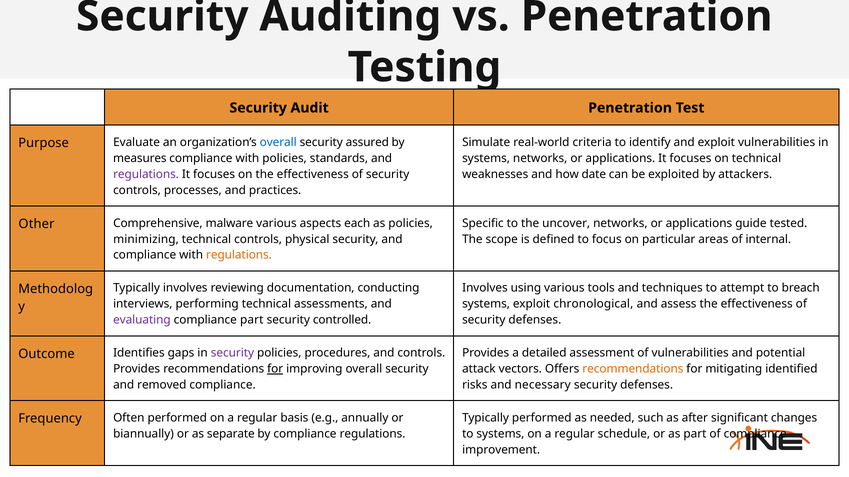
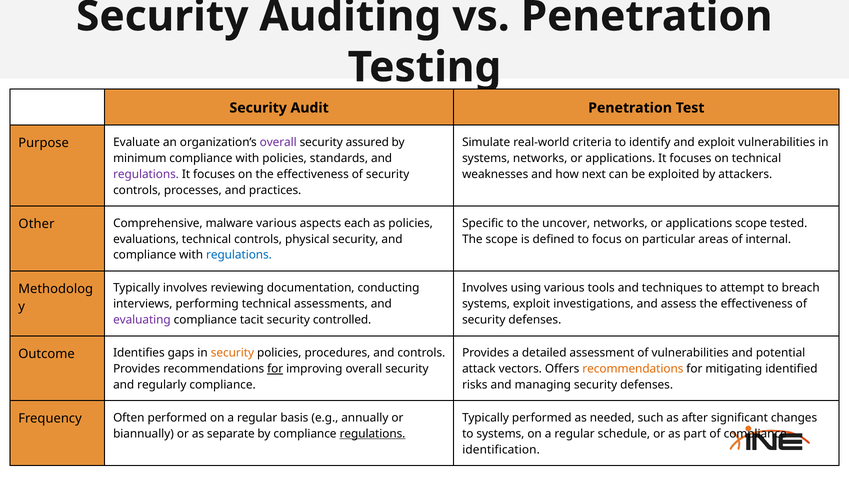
overall colour: blue -> purple (278, 142)
measures: measures -> minimum (140, 158)
date: date -> next (594, 174)
applications guide: guide -> scope (751, 223)
minimizing: minimizing -> evaluations (146, 239)
regulations colour: orange -> blue (239, 255)
chronological: chronological -> investigations (593, 304)
compliance part: part -> tacit (252, 320)
security colour: purple -> orange (232, 353)
removed: removed -> regularly (162, 385)
necessary: necessary -> managing (543, 385)
regulations underline: none -> present (373, 434)
improvement: improvement -> identification (501, 450)
